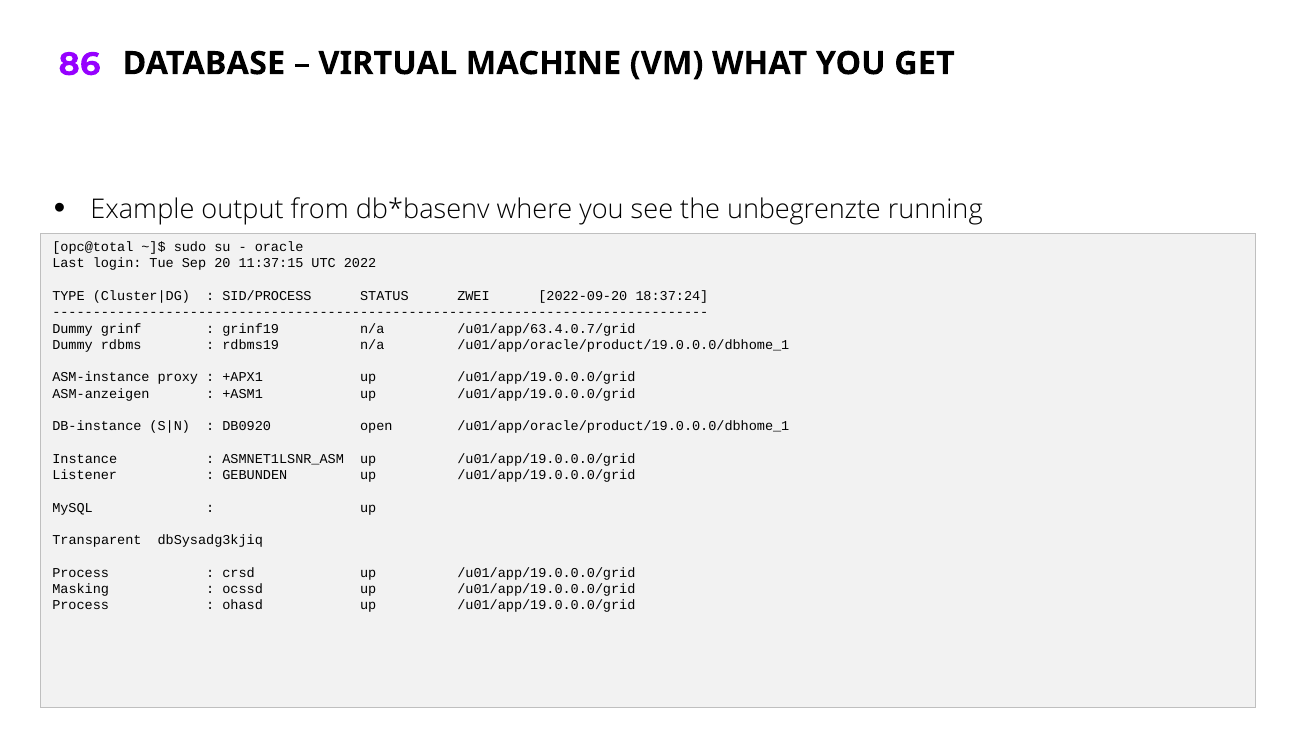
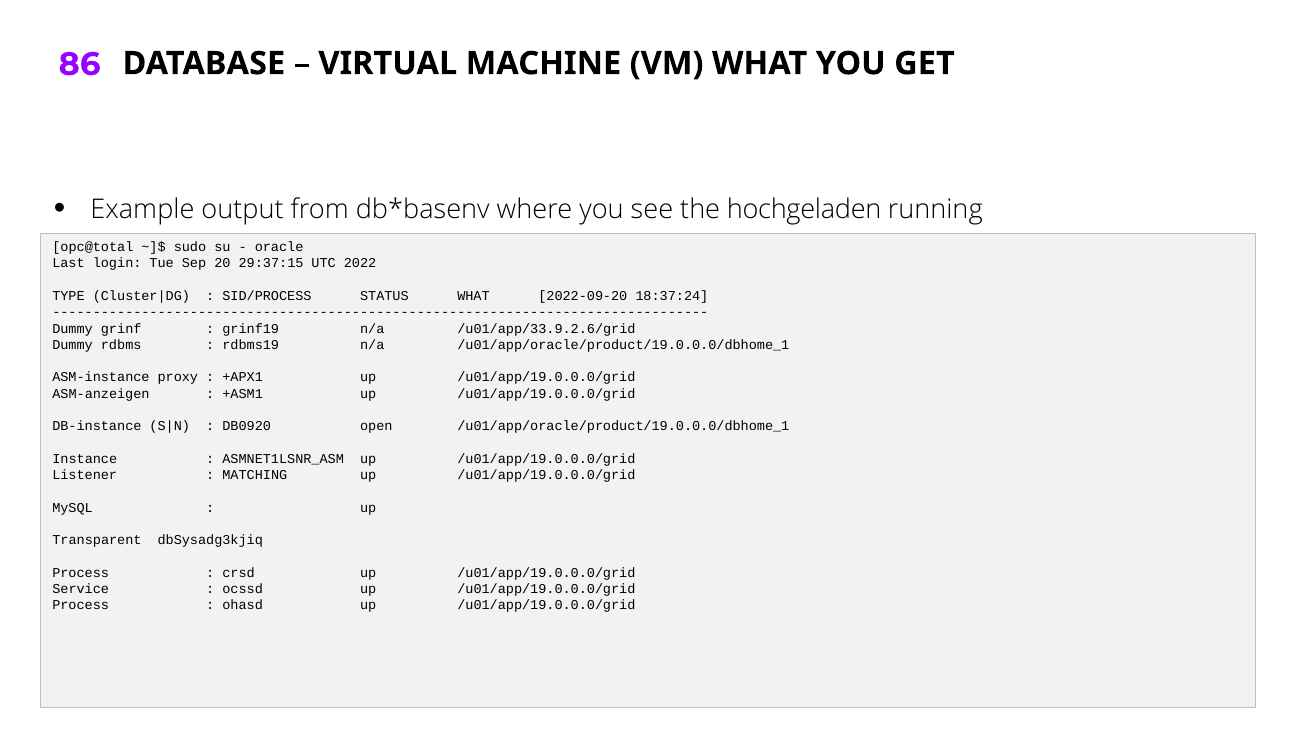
unbegrenzte: unbegrenzte -> hochgeladen (804, 209)
11:37:15: 11:37:15 -> 29:37:15 (271, 263)
STATUS ZWEI: ZWEI -> WHAT (474, 296)
/u01/app/63.4.0.7/grid: /u01/app/63.4.0.7/grid -> /u01/app/33.9.2.6/grid (546, 328)
GEBUNDEN: GEBUNDEN -> MATCHING (255, 475)
Masking: Masking -> Service (81, 589)
